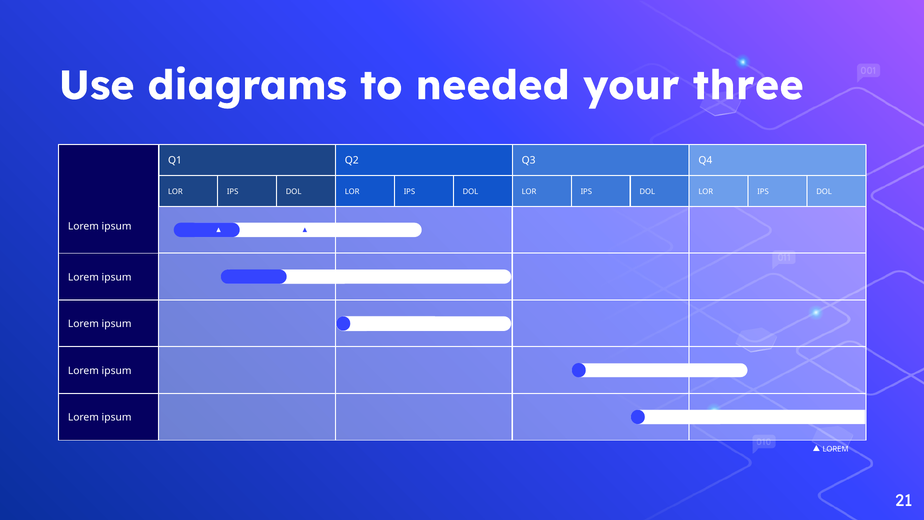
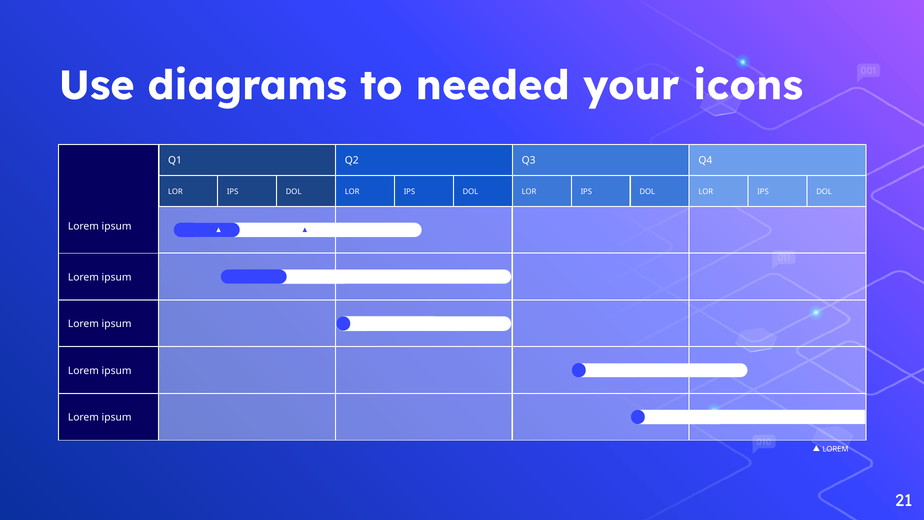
three: three -> icons (748, 86)
